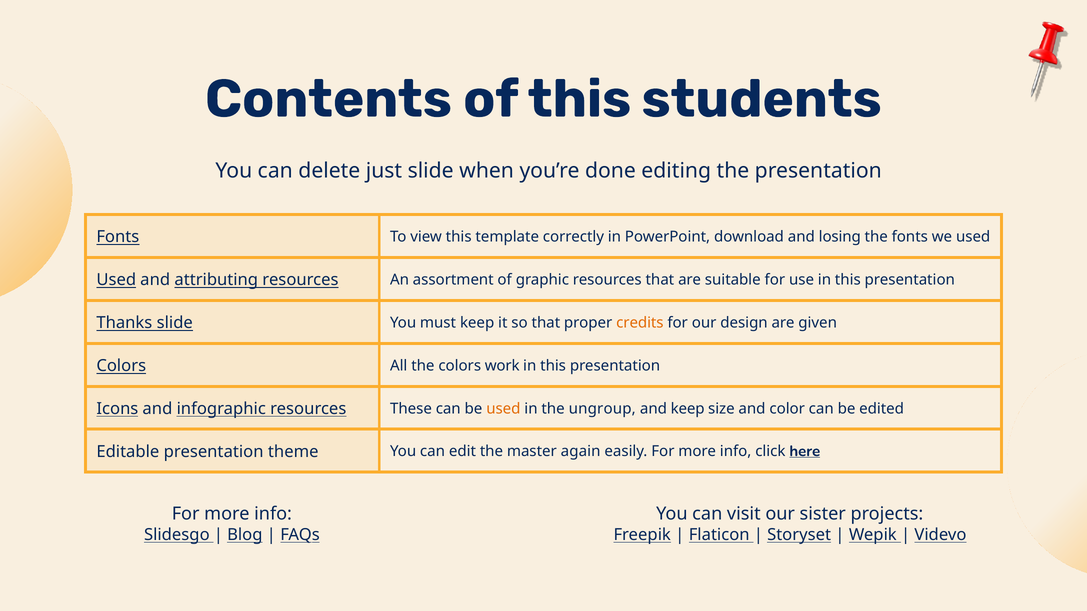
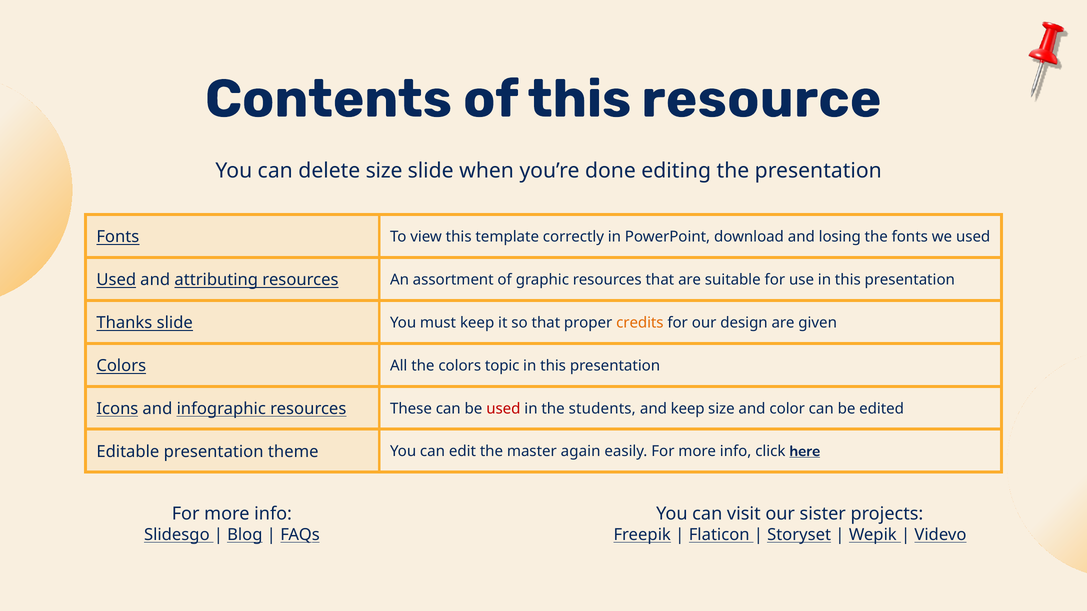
students: students -> resource (761, 99)
delete just: just -> size (384, 171)
work: work -> topic (502, 366)
used colour: orange -> red (503, 409)
ungroup: ungroup -> students (602, 409)
